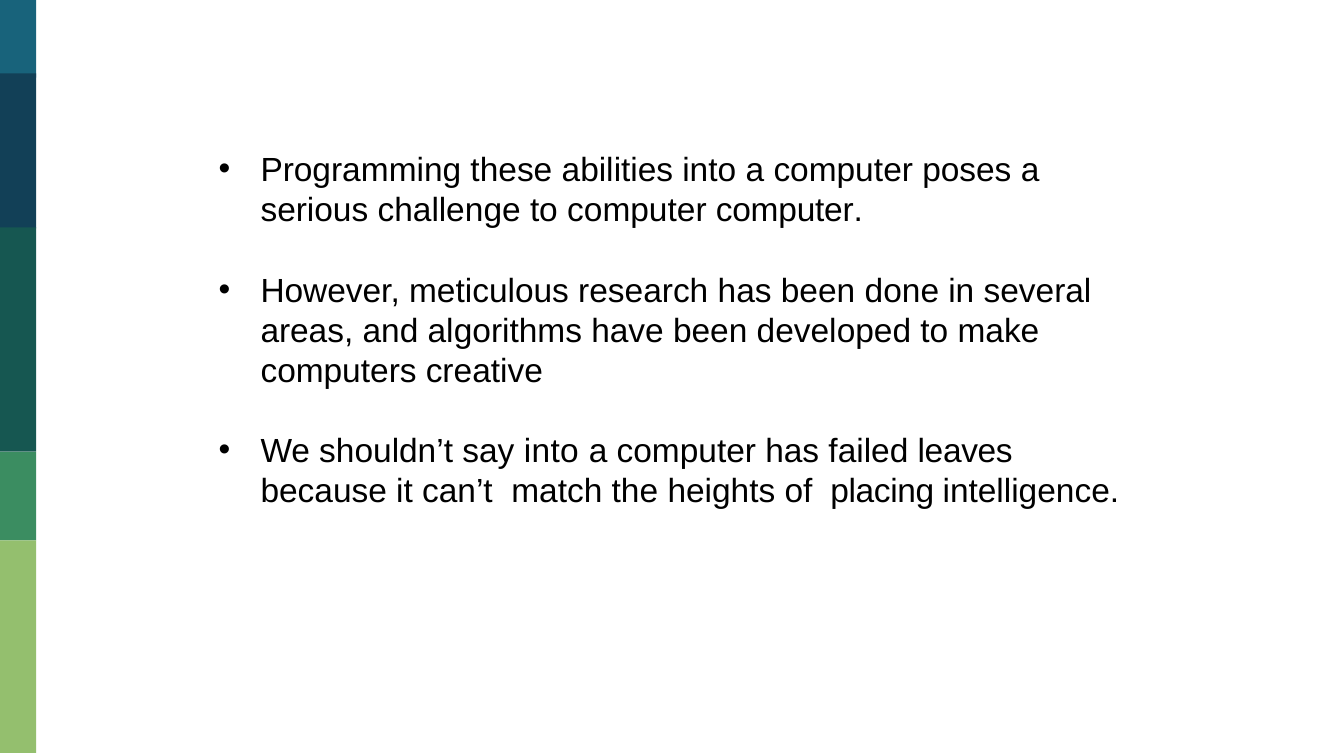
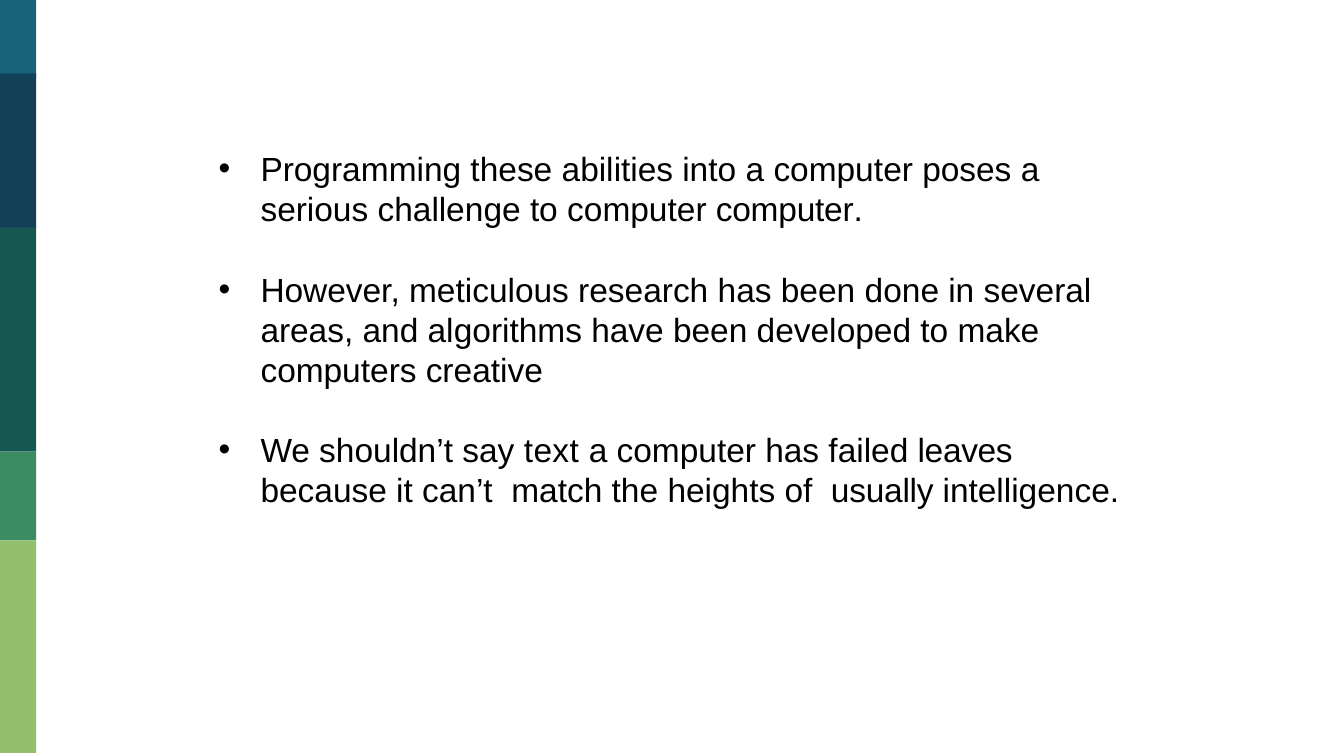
say into: into -> text (551, 452)
placing: placing -> usually (882, 492)
